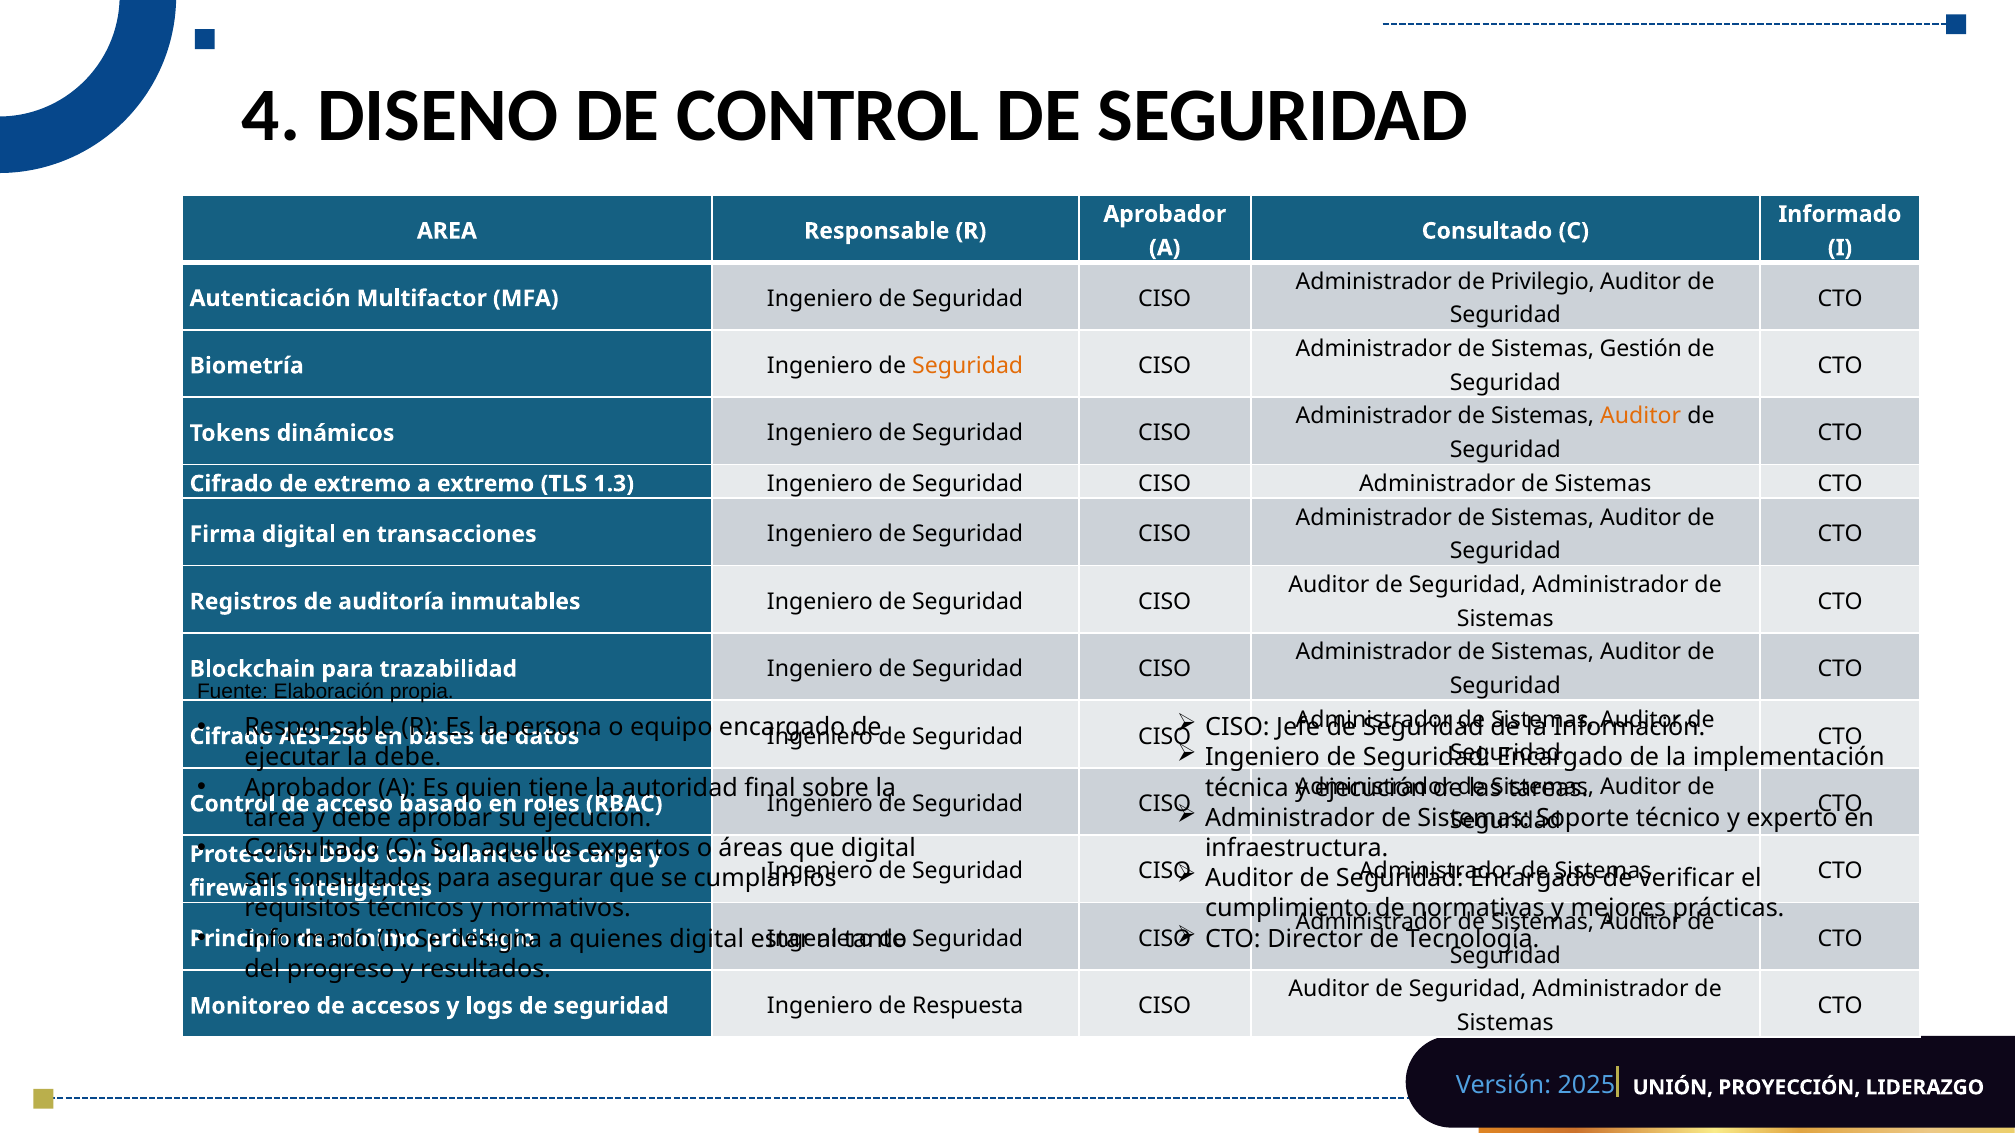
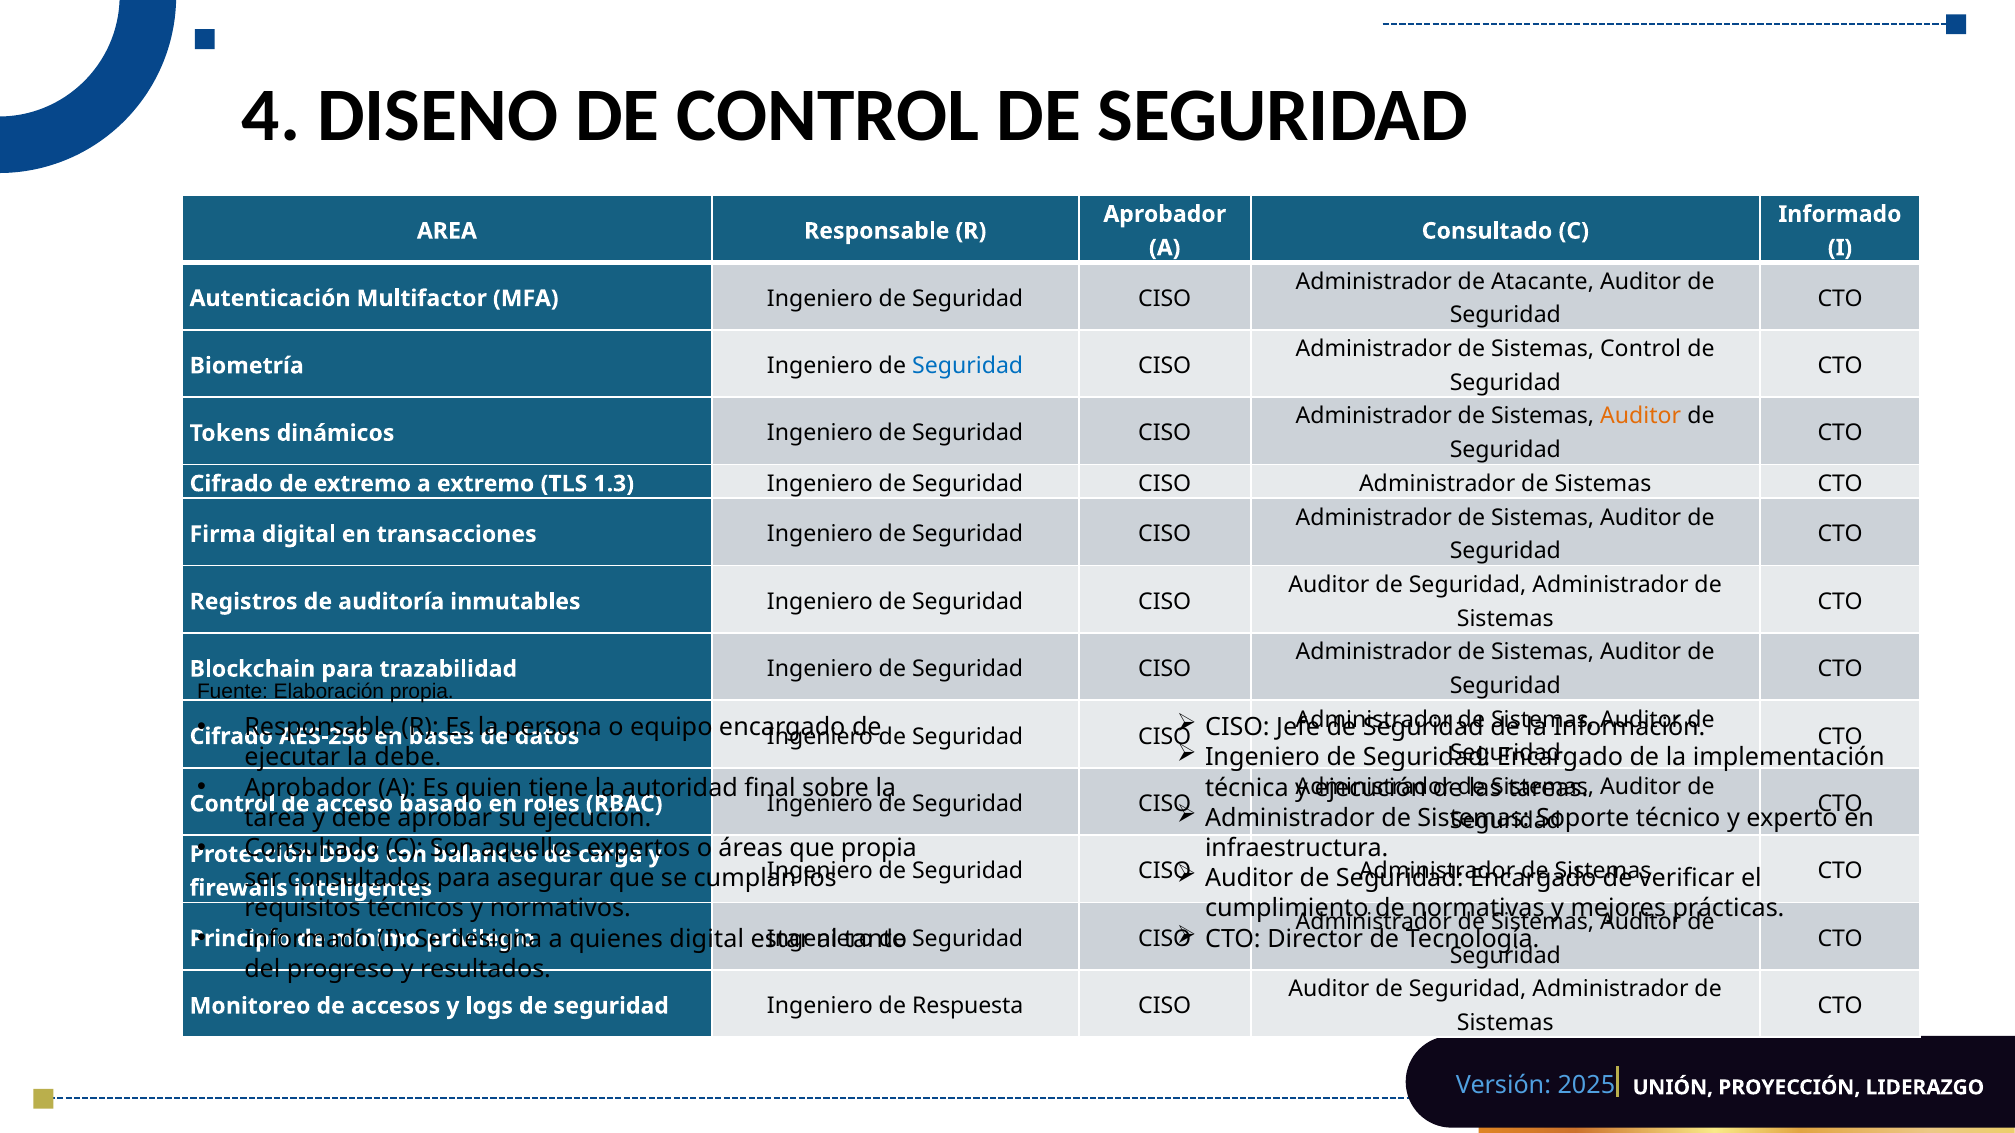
de Privilegio: Privilegio -> Atacante (1543, 282)
Sistemas Gestión: Gestión -> Control (1641, 349)
Seguridad colour: orange -> blue (968, 366)
que digital: digital -> propia (879, 849)
